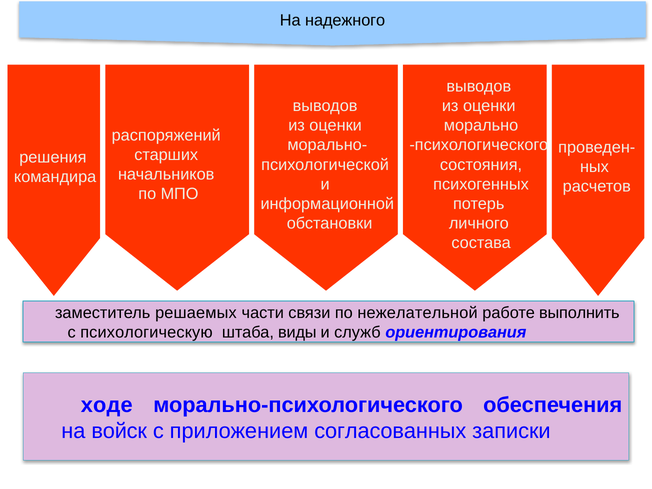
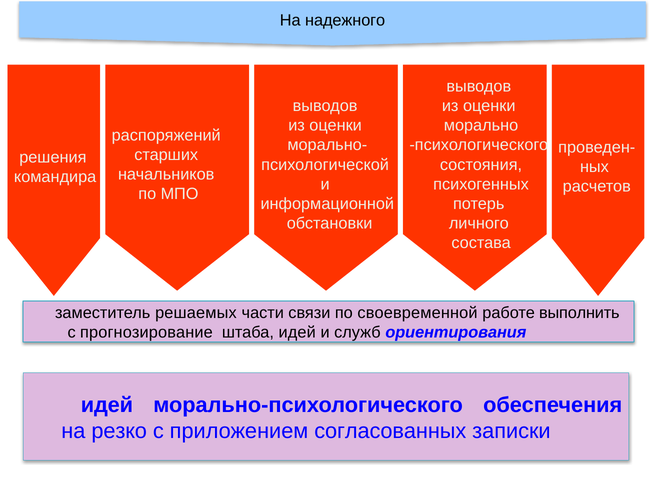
нежелательной: нежелательной -> своевременной (418, 313)
психологическую: психологическую -> прогнозирование (146, 332)
штаба виды: виды -> идей (297, 332)
ходе: ходе -> идей (107, 405)
войск: войск -> резко (119, 431)
